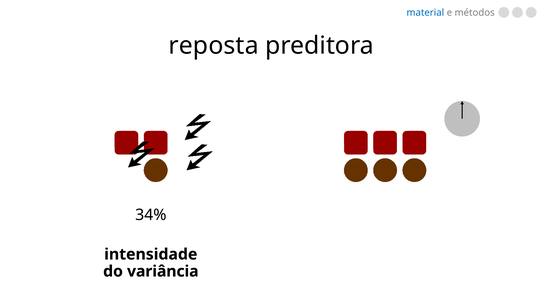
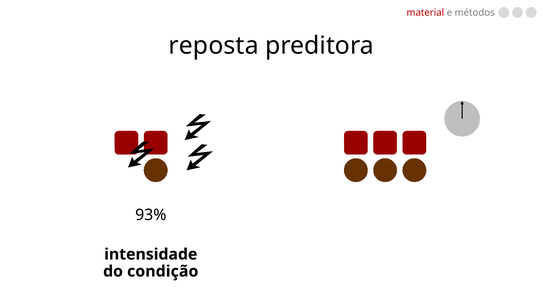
material colour: blue -> red (425, 13)
34%: 34% -> 93% (151, 215)
variância: variância -> condição (163, 272)
